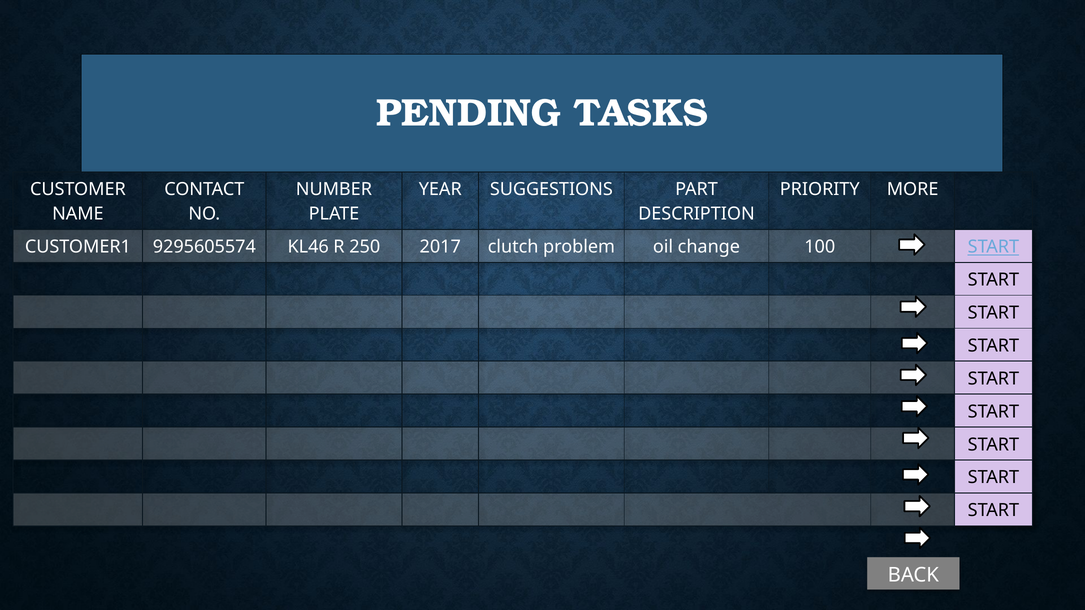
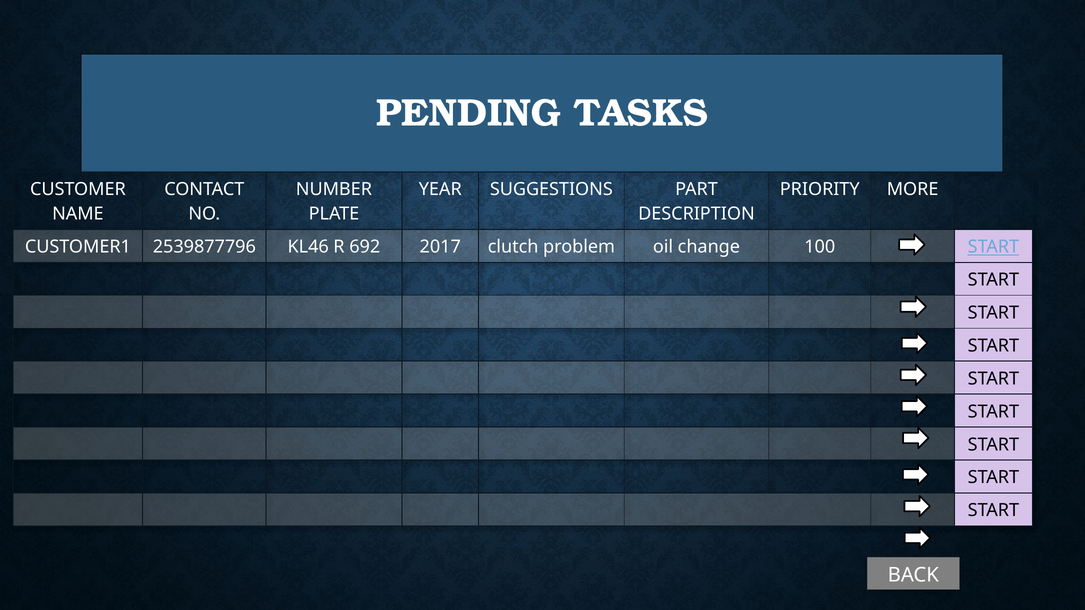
9295605574: 9295605574 -> 2539877796 (204, 247)
250: 250 -> 692 (365, 247)
